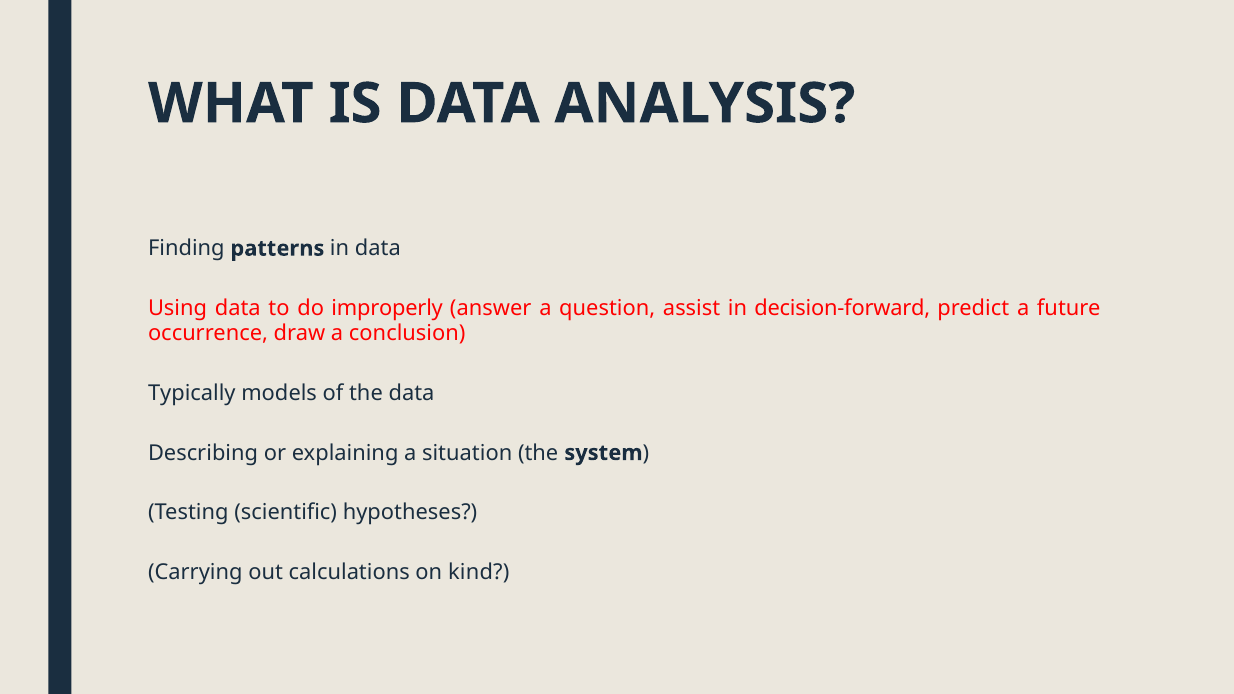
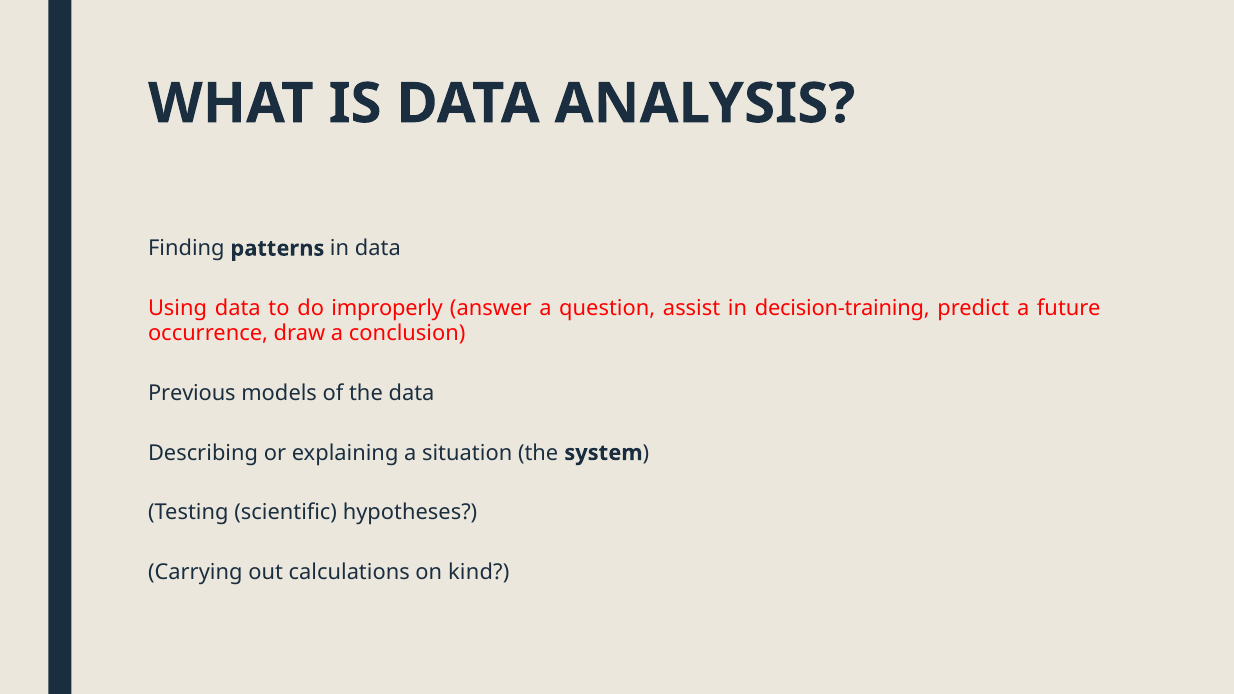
decision-forward: decision-forward -> decision-training (842, 308)
Typically: Typically -> Previous (192, 393)
